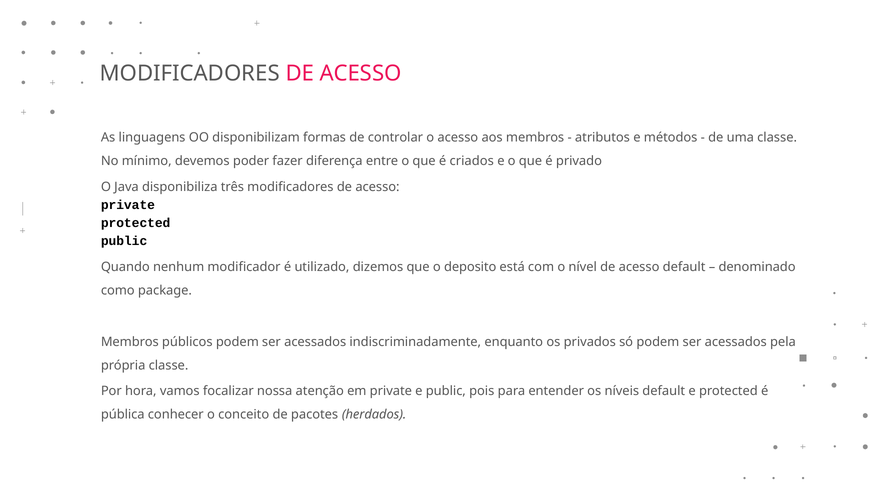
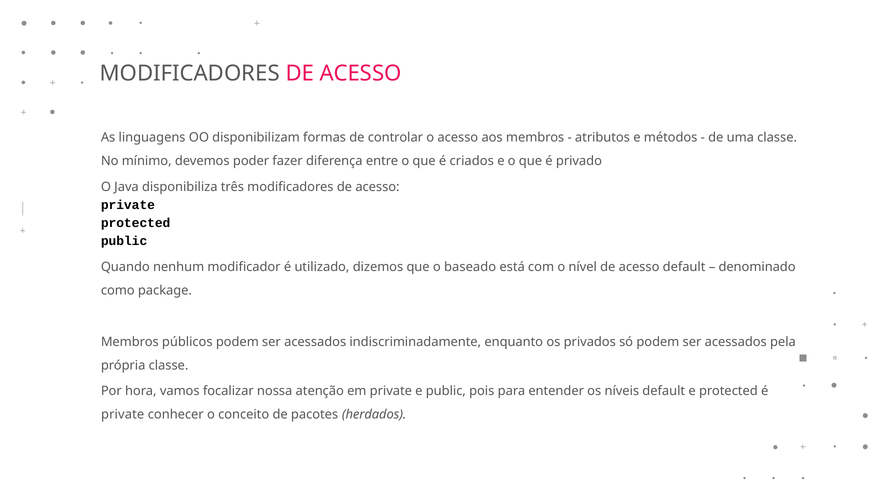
deposito: deposito -> baseado (470, 267)
pública: pública -> private (123, 414)
